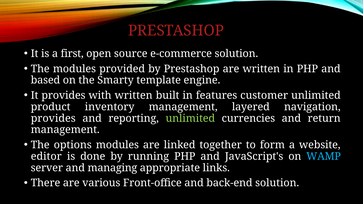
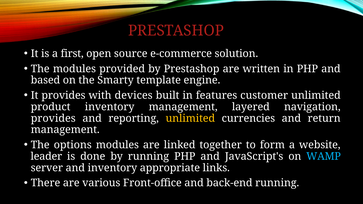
with written: written -> devices (134, 96)
unlimited colour: light green -> yellow (190, 118)
editor: editor -> leader (46, 156)
and managing: managing -> inventory (112, 168)
back-end solution: solution -> running (277, 183)
